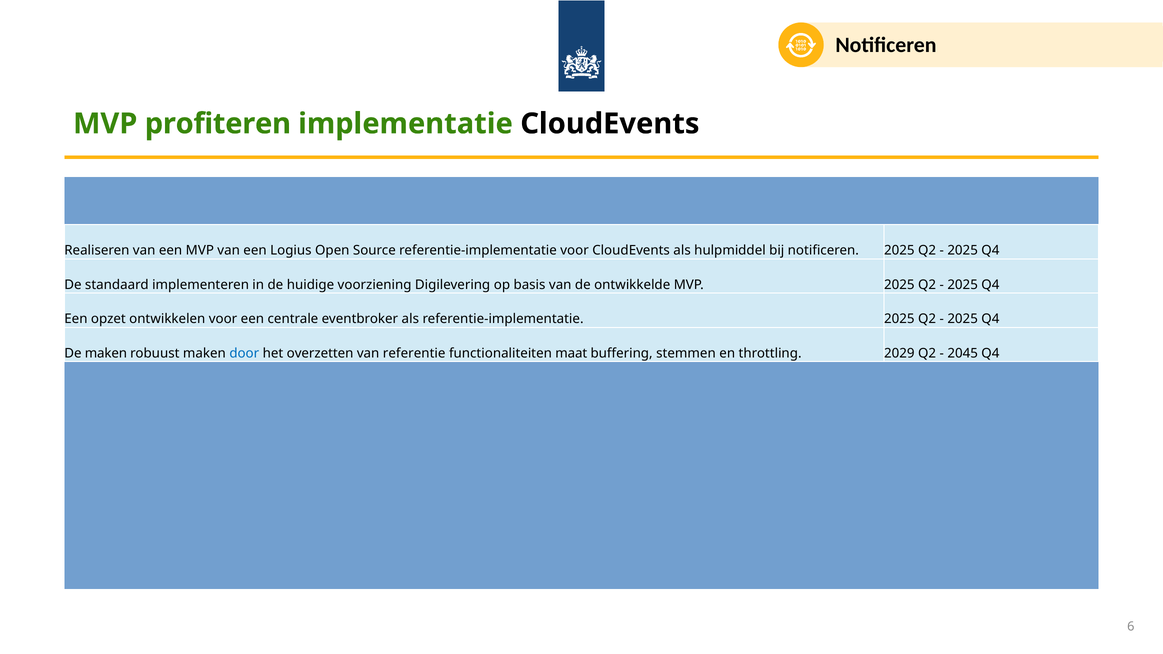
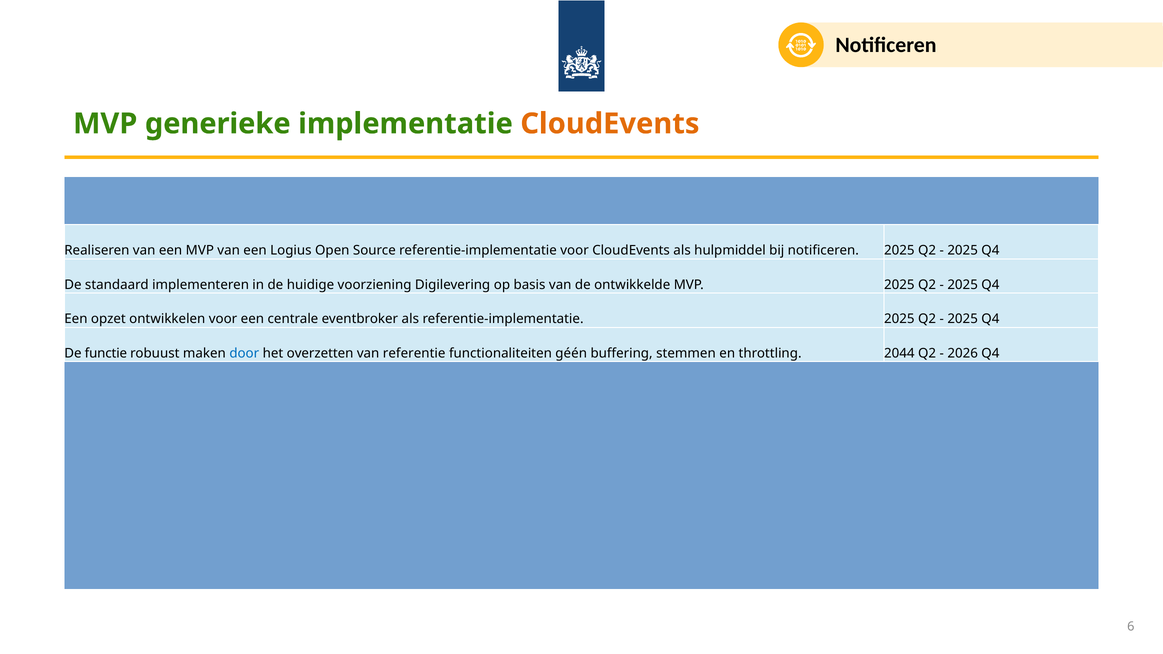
profiteren: profiteren -> generieke (218, 124)
CloudEvents colour: black -> orange (610, 124)
De maken: maken -> functie (106, 353)
maat: maat -> géén (571, 353)
2029: 2029 -> 2044 (899, 353)
2045: 2045 -> 2026 (963, 353)
